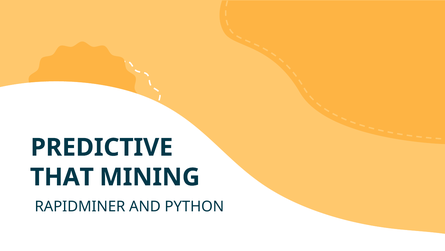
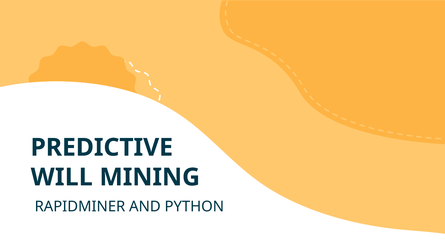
THAT: THAT -> WILL (62, 177)
